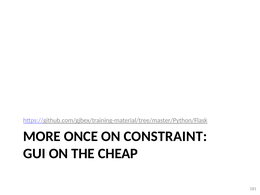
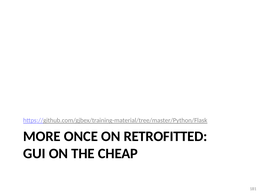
CONSTRAINT: CONSTRAINT -> RETROFITTED (165, 136)
